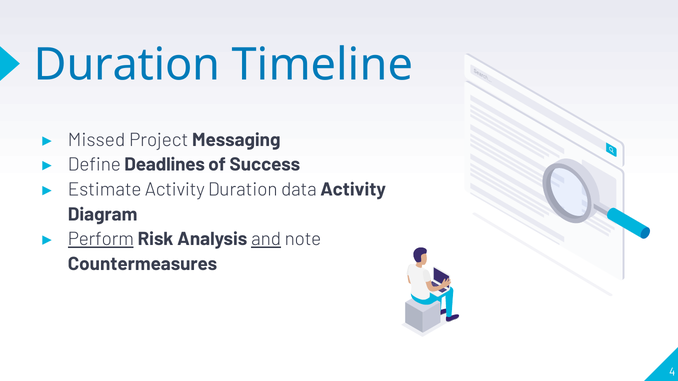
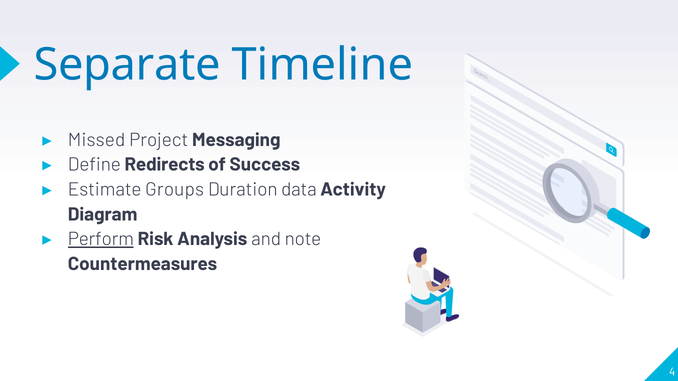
Duration: Duration -> Separate (127, 65)
Deadlines: Deadlines -> Redirects (165, 165)
Estimate Activity: Activity -> Groups (175, 190)
and underline: present -> none (266, 239)
